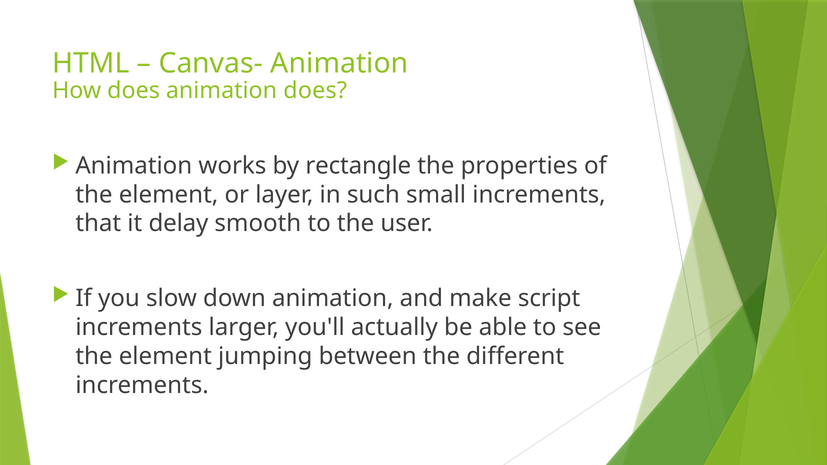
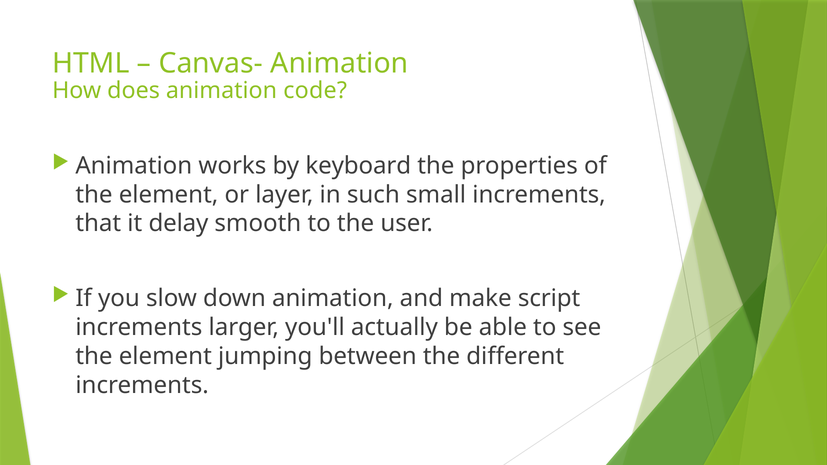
animation does: does -> code (315, 91)
rectangle: rectangle -> keyboard (358, 166)
